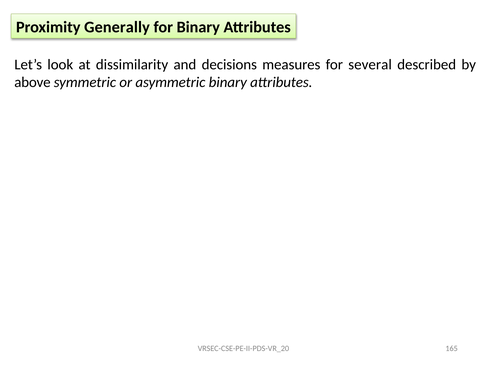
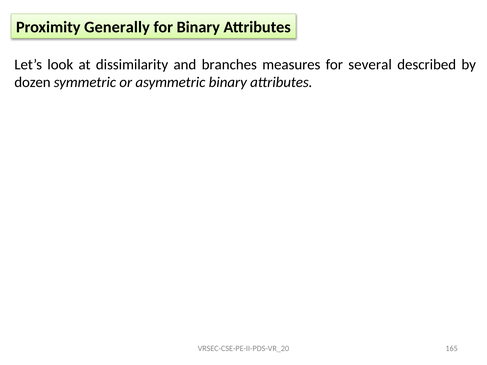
decisions: decisions -> branches (229, 65)
above: above -> dozen (32, 82)
